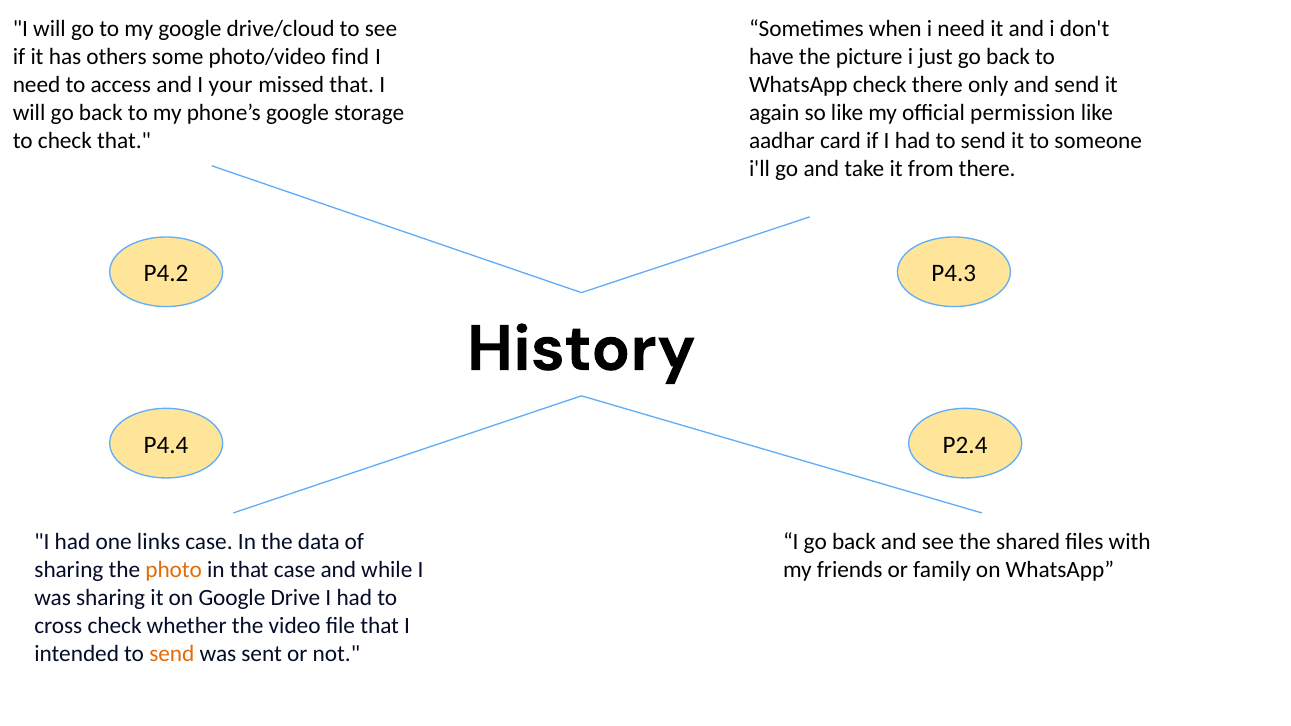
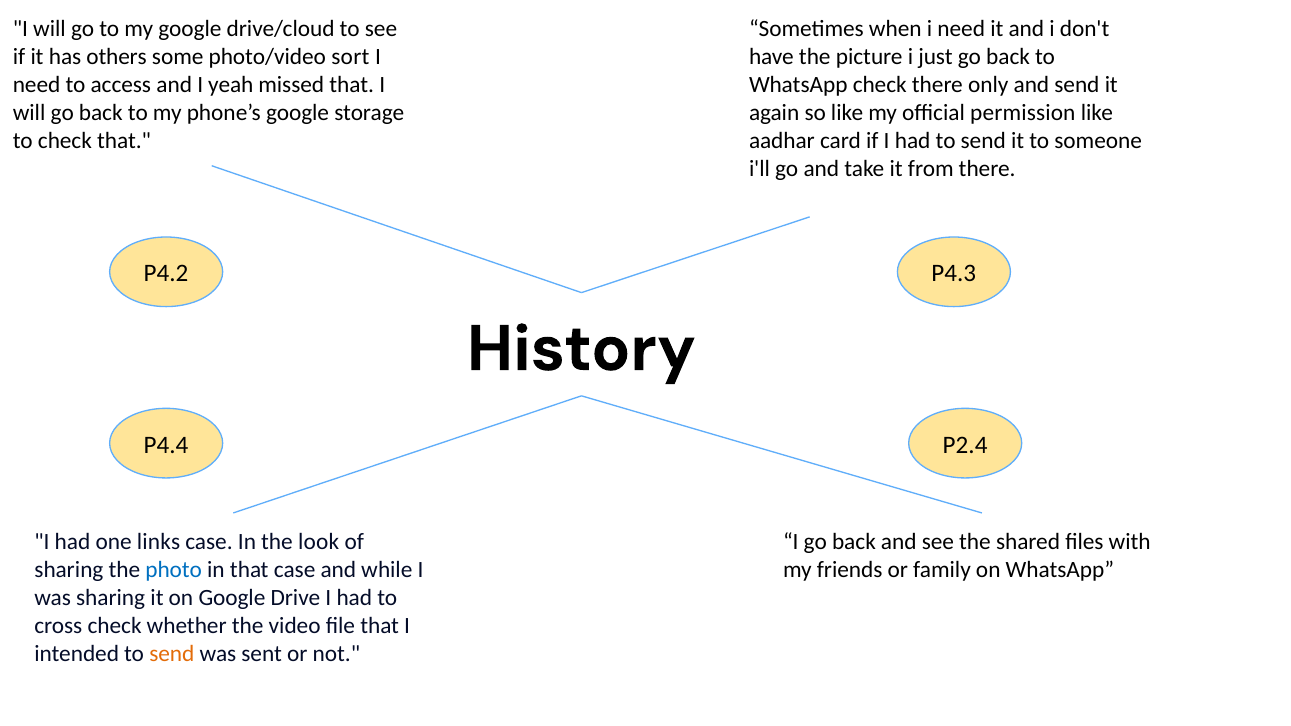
find: find -> sort (350, 57)
your: your -> yeah (231, 85)
data: data -> look (319, 542)
photo colour: orange -> blue (174, 570)
